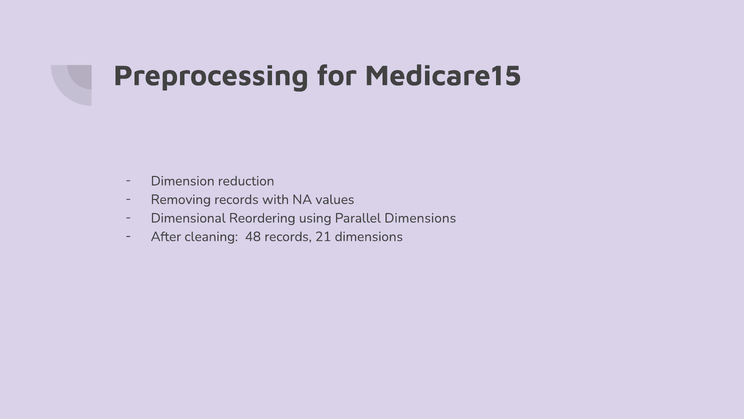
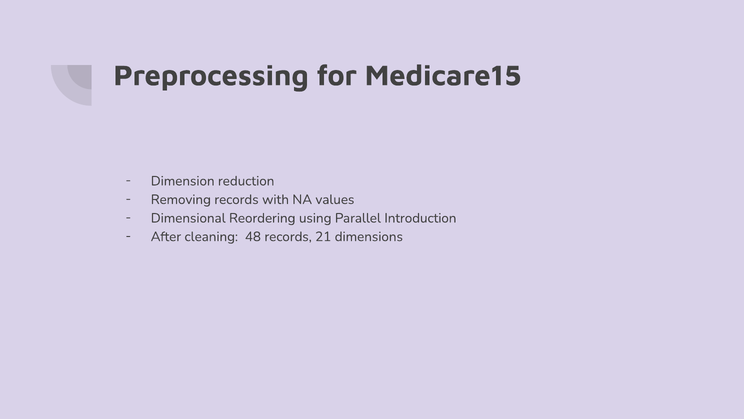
Parallel Dimensions: Dimensions -> Introduction (420, 218)
